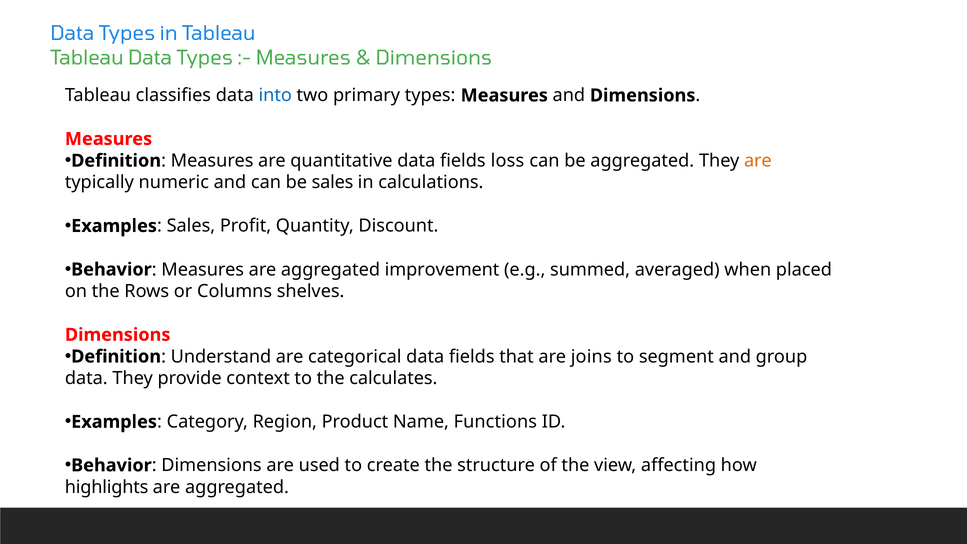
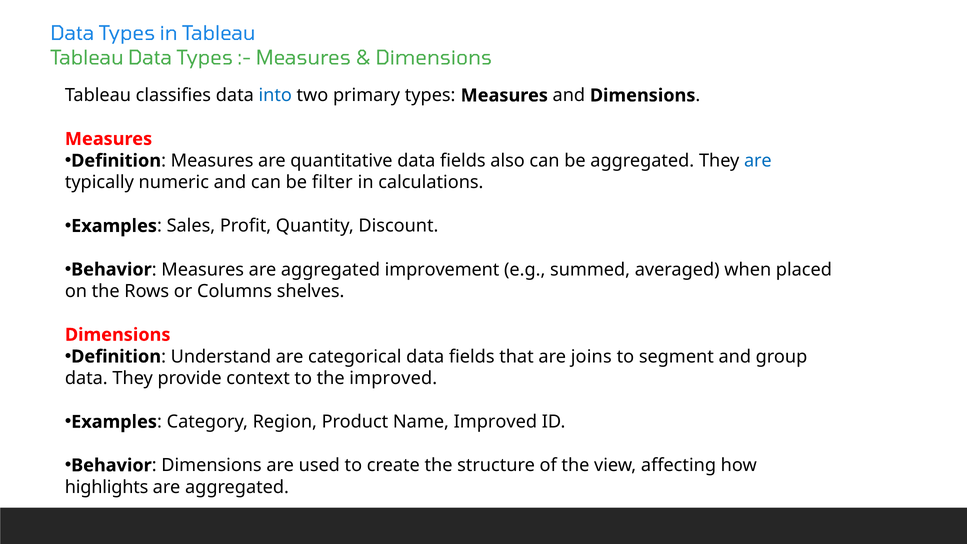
loss: loss -> also (508, 161)
are colour: orange -> blue (758, 161)
be sales: sales -> filter (332, 182)
the calculates: calculates -> improved (393, 378)
Name Functions: Functions -> Improved (495, 422)
